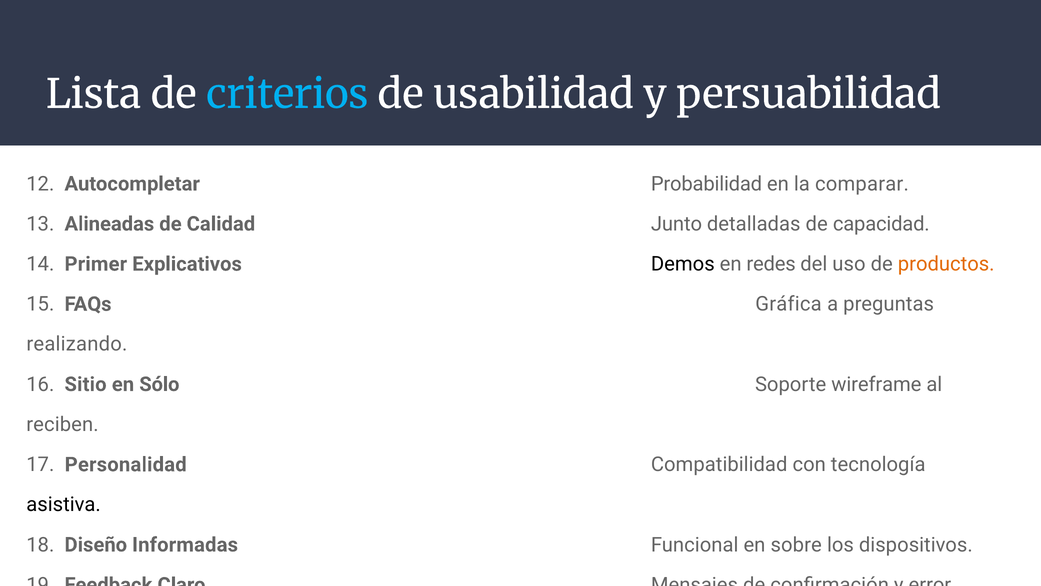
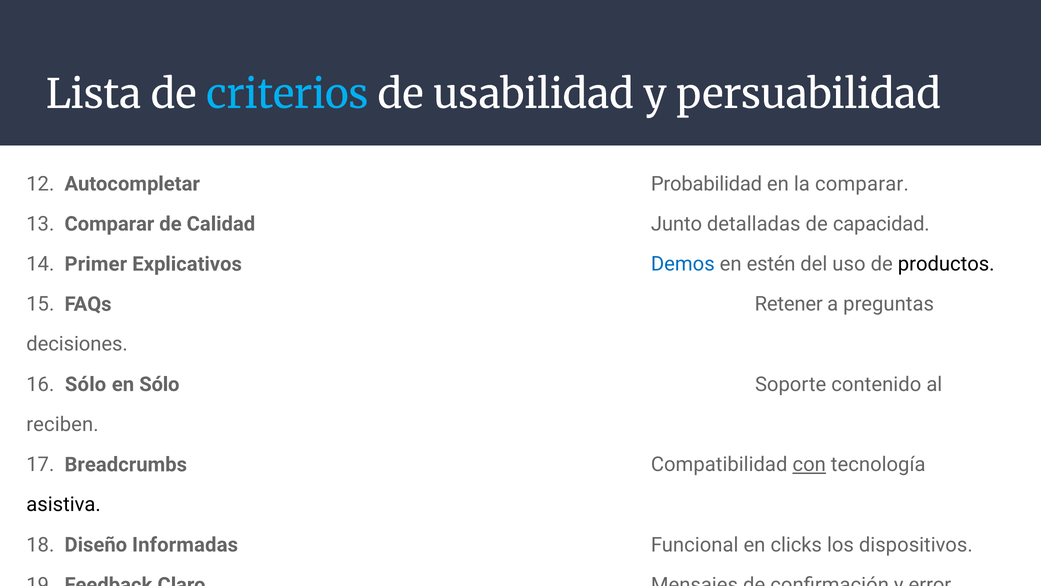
13 Alineadas: Alineadas -> Comparar (109, 224)
Demos colour: black -> blue (683, 264)
redes: redes -> estén (771, 264)
productos colour: orange -> black (946, 264)
Gráfica: Gráfica -> Retener (789, 304)
realizando: realizando -> decisiones (77, 344)
16 Sitio: Sitio -> Sólo (86, 384)
wireframe: wireframe -> contenido (876, 384)
Personalidad: Personalidad -> Breadcrumbs (126, 464)
con underline: none -> present (809, 464)
sobre: sobre -> clicks (796, 544)
